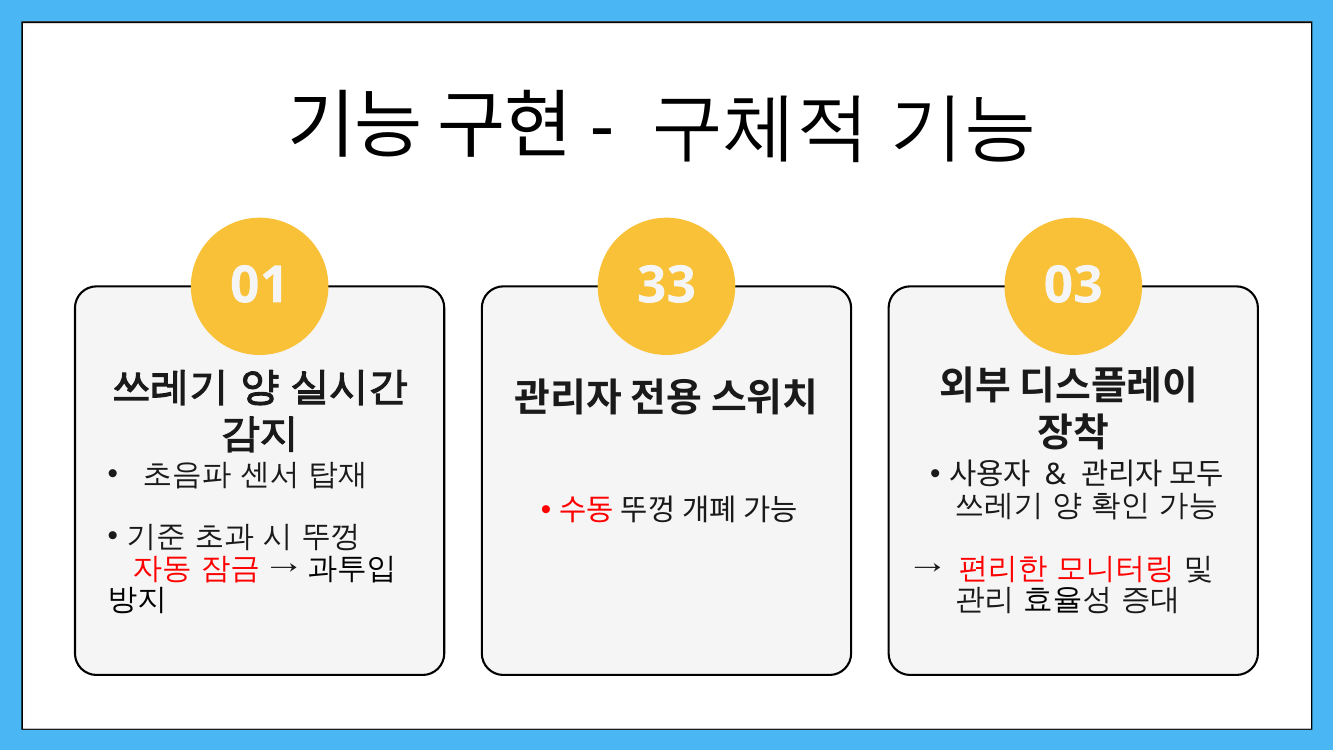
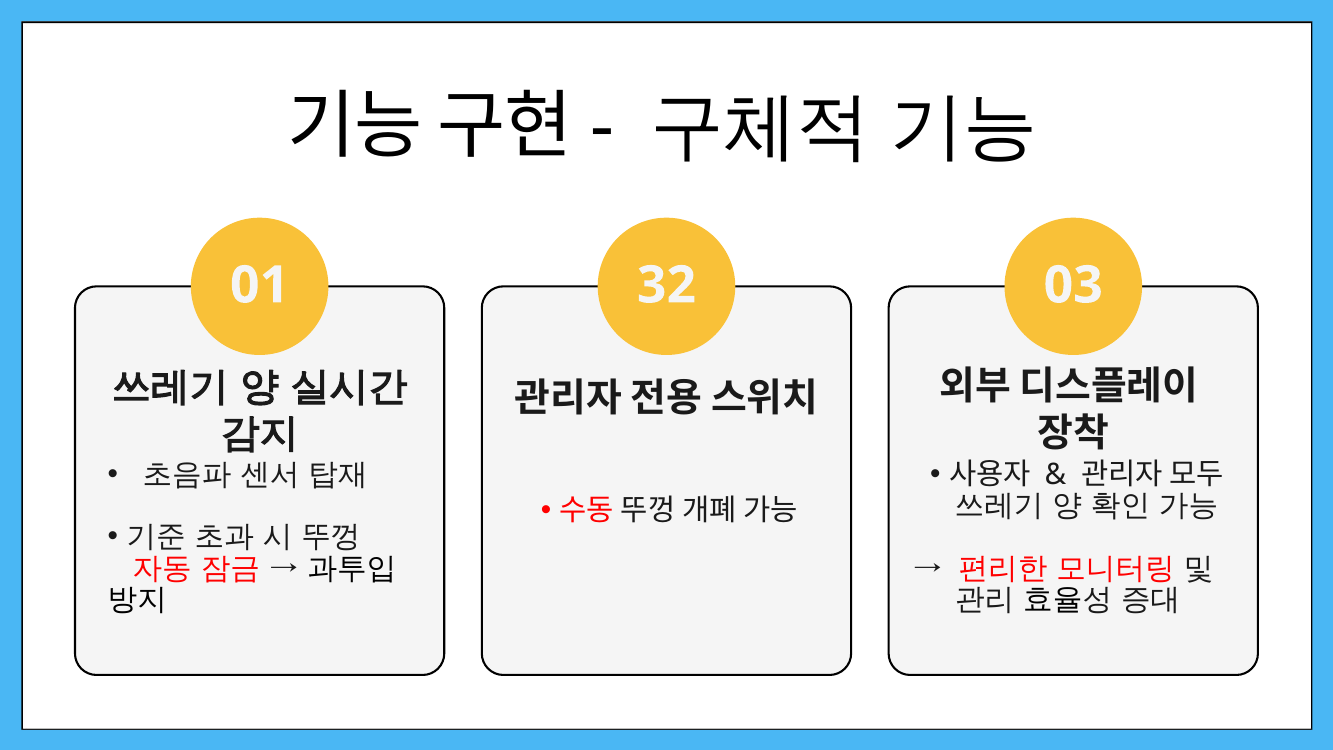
33: 33 -> 32 (666, 285)
